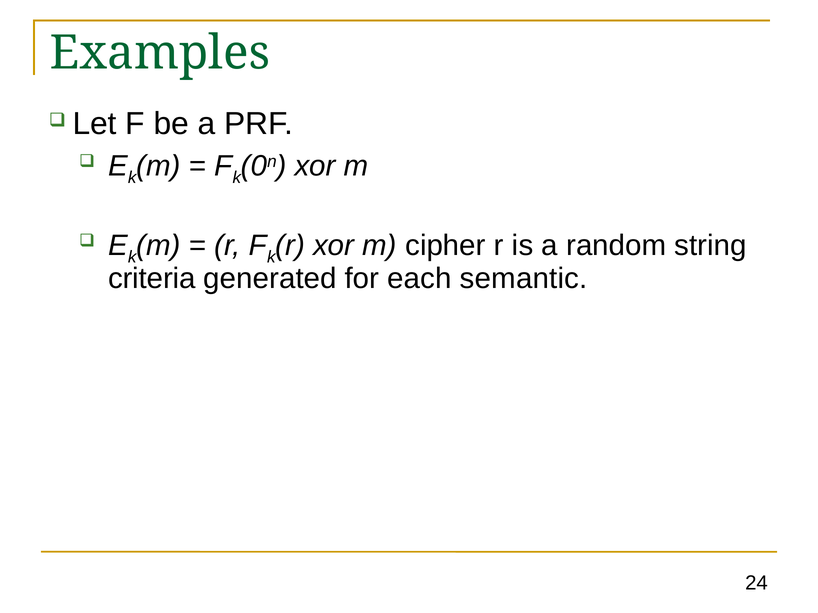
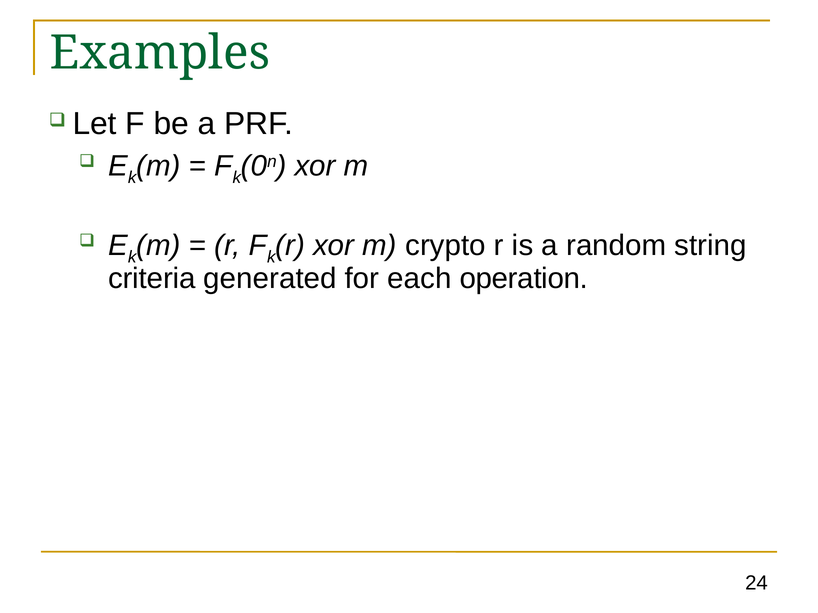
cipher: cipher -> crypto (445, 246)
semantic: semantic -> operation (524, 279)
